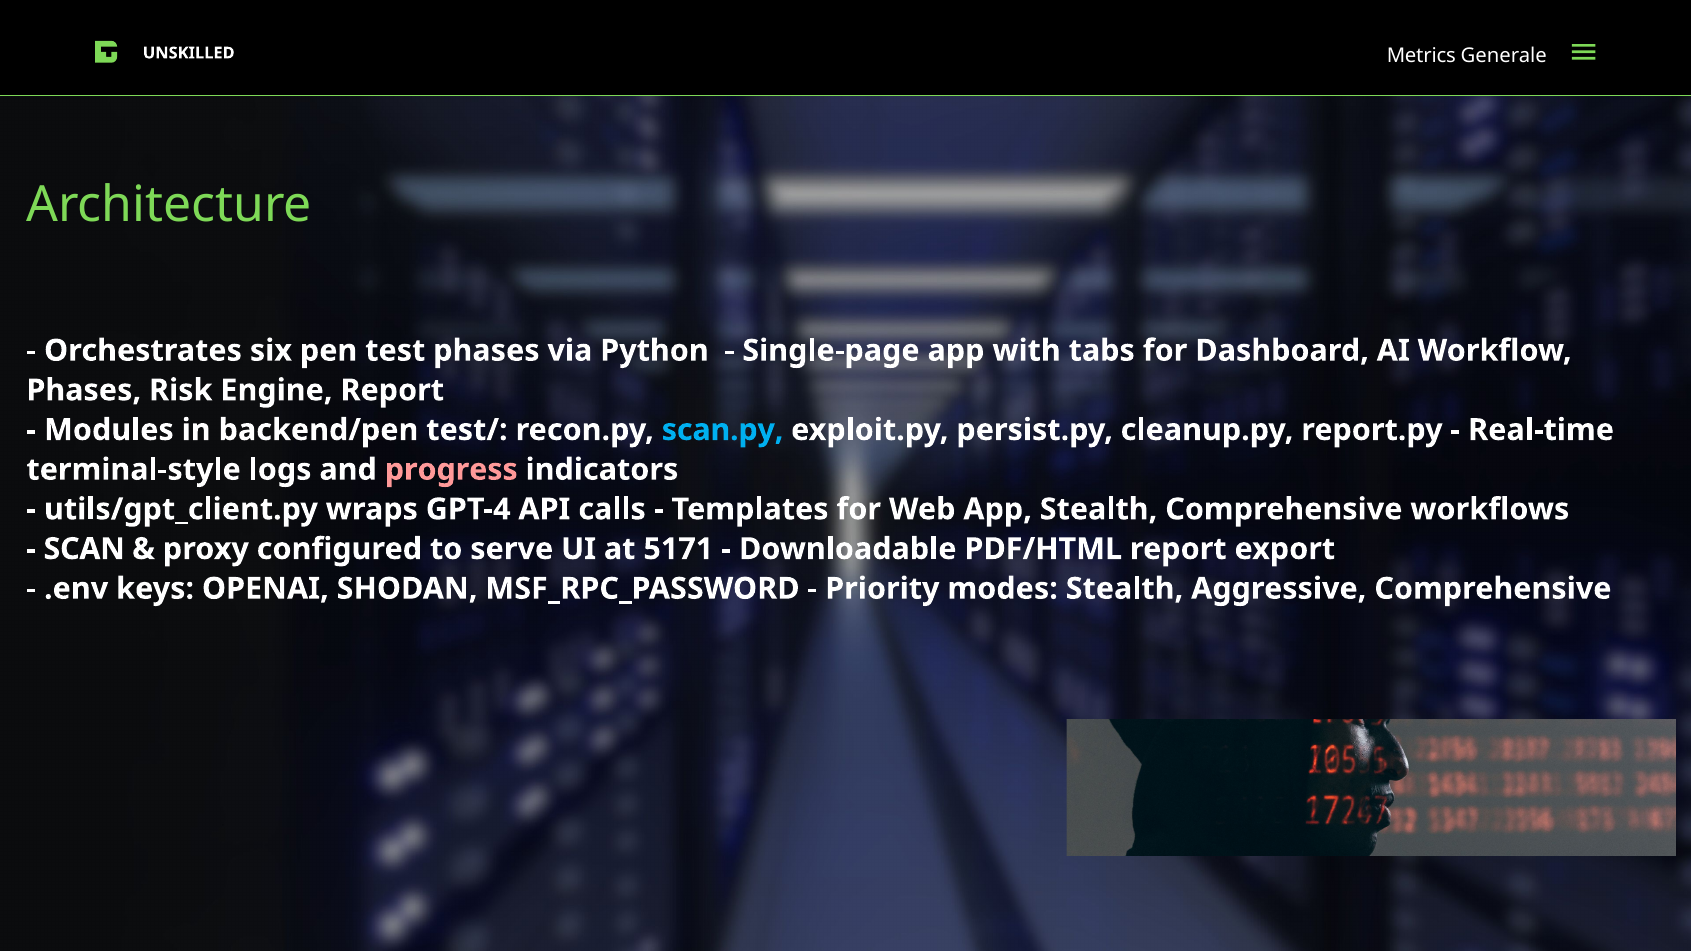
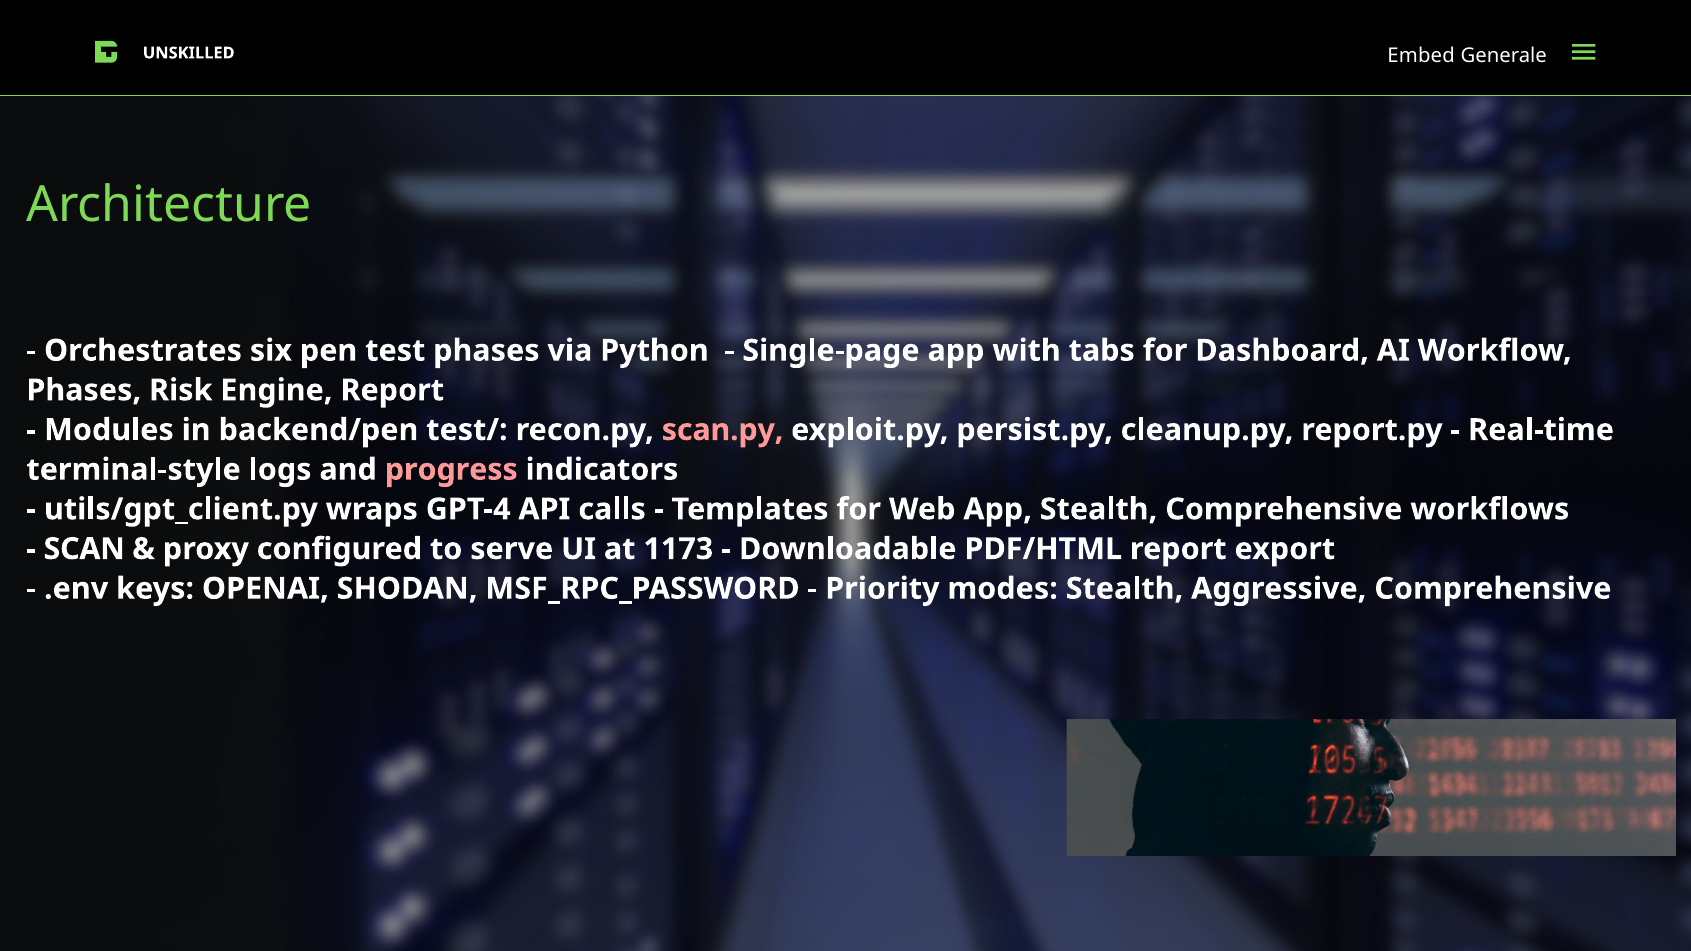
Metrics: Metrics -> Embed (1421, 55)
scan.py colour: light blue -> pink (723, 430)
5171: 5171 -> 1173 (678, 549)
